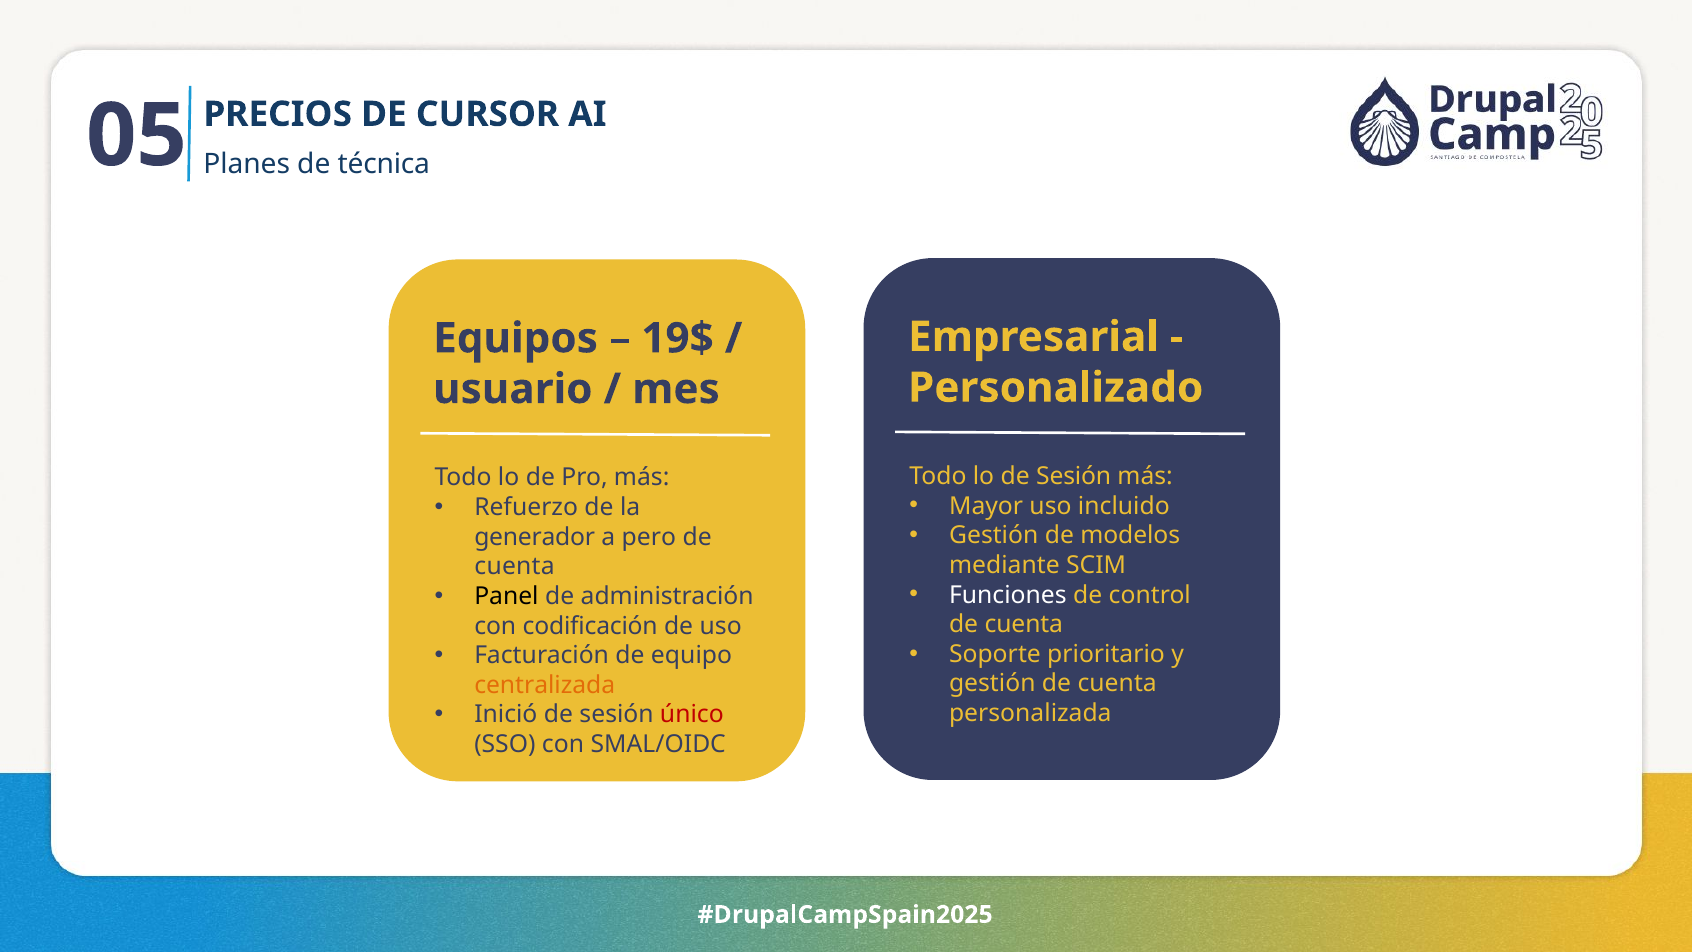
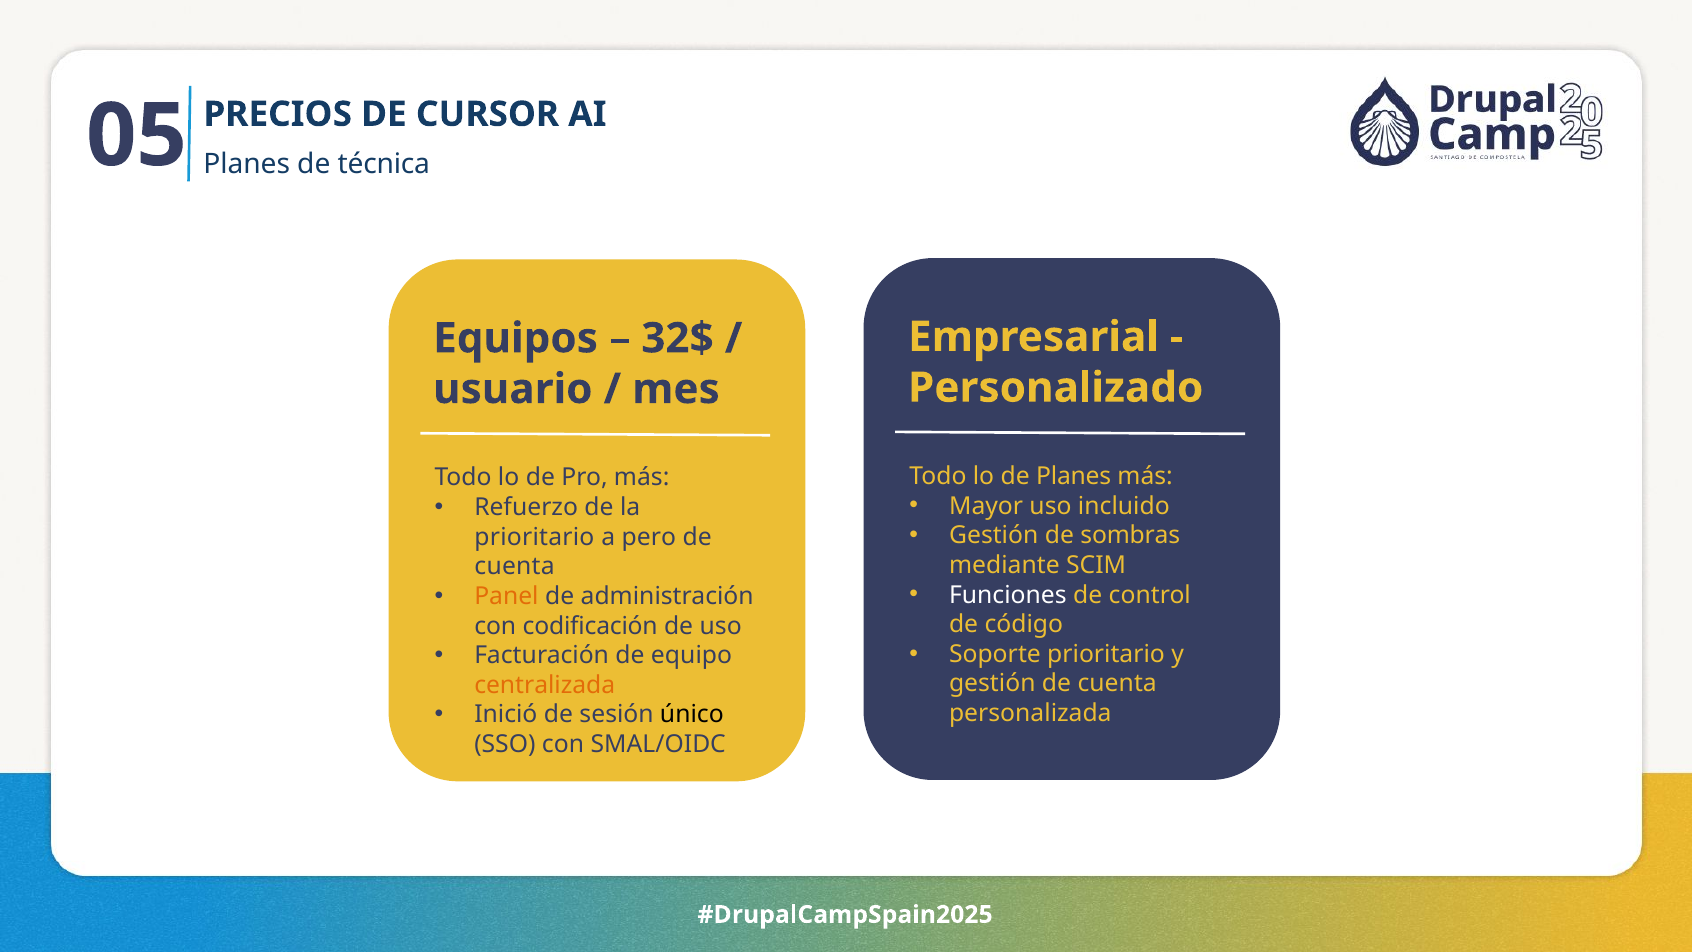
19$: 19$ -> 32$ (678, 338)
lo de Sesión: Sesión -> Planes (1074, 476)
modelos: modelos -> sombras (1130, 536)
generador: generador -> prioritario (534, 537)
Panel colour: black -> orange (506, 596)
cuenta: cuenta -> código (1024, 624)
único colour: red -> black (692, 715)
